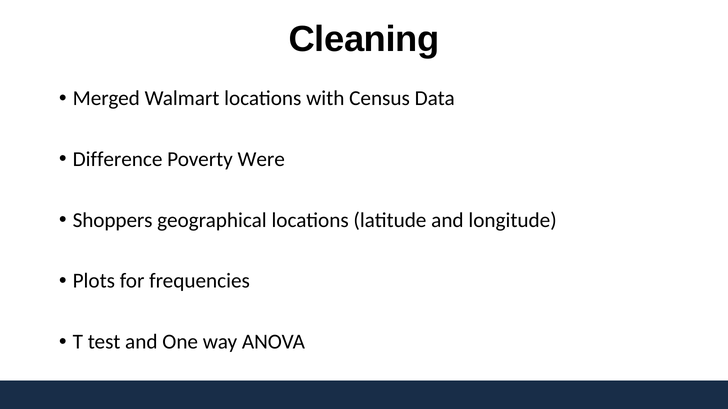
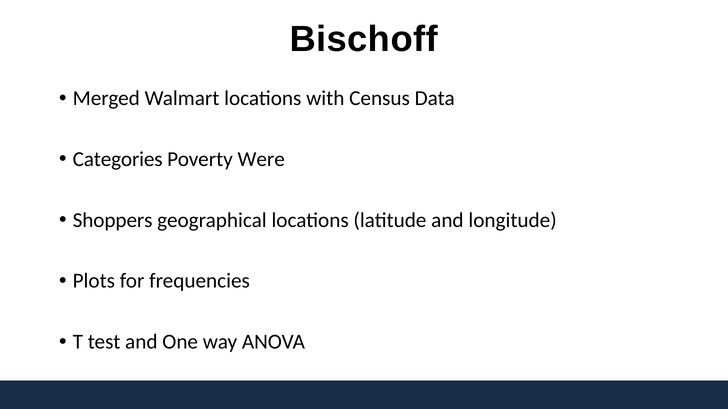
Cleaning: Cleaning -> Bischoff (364, 39)
Difference: Difference -> Categories (118, 159)
